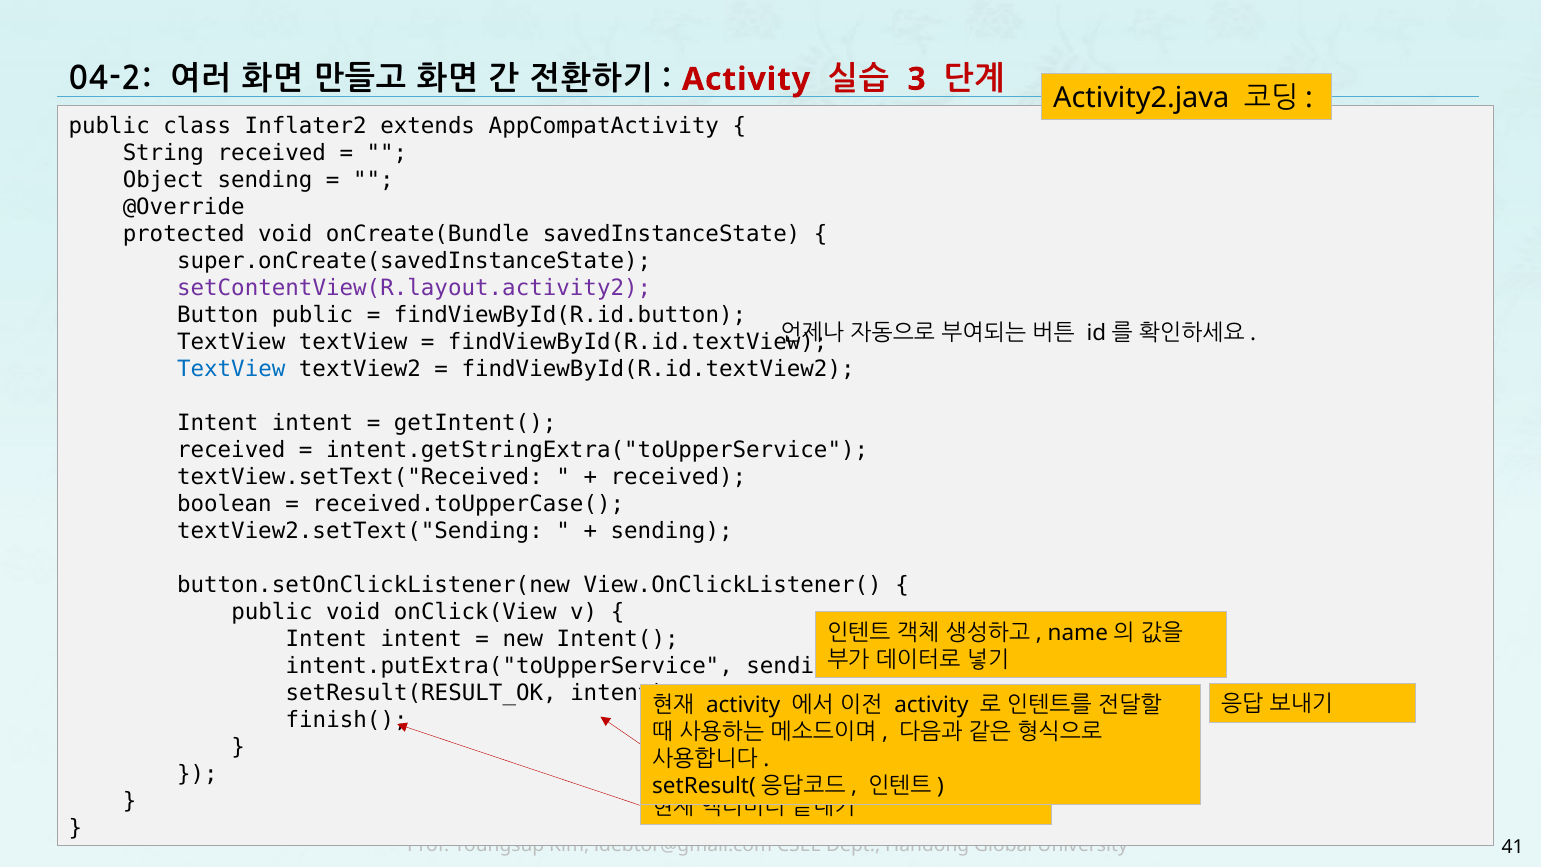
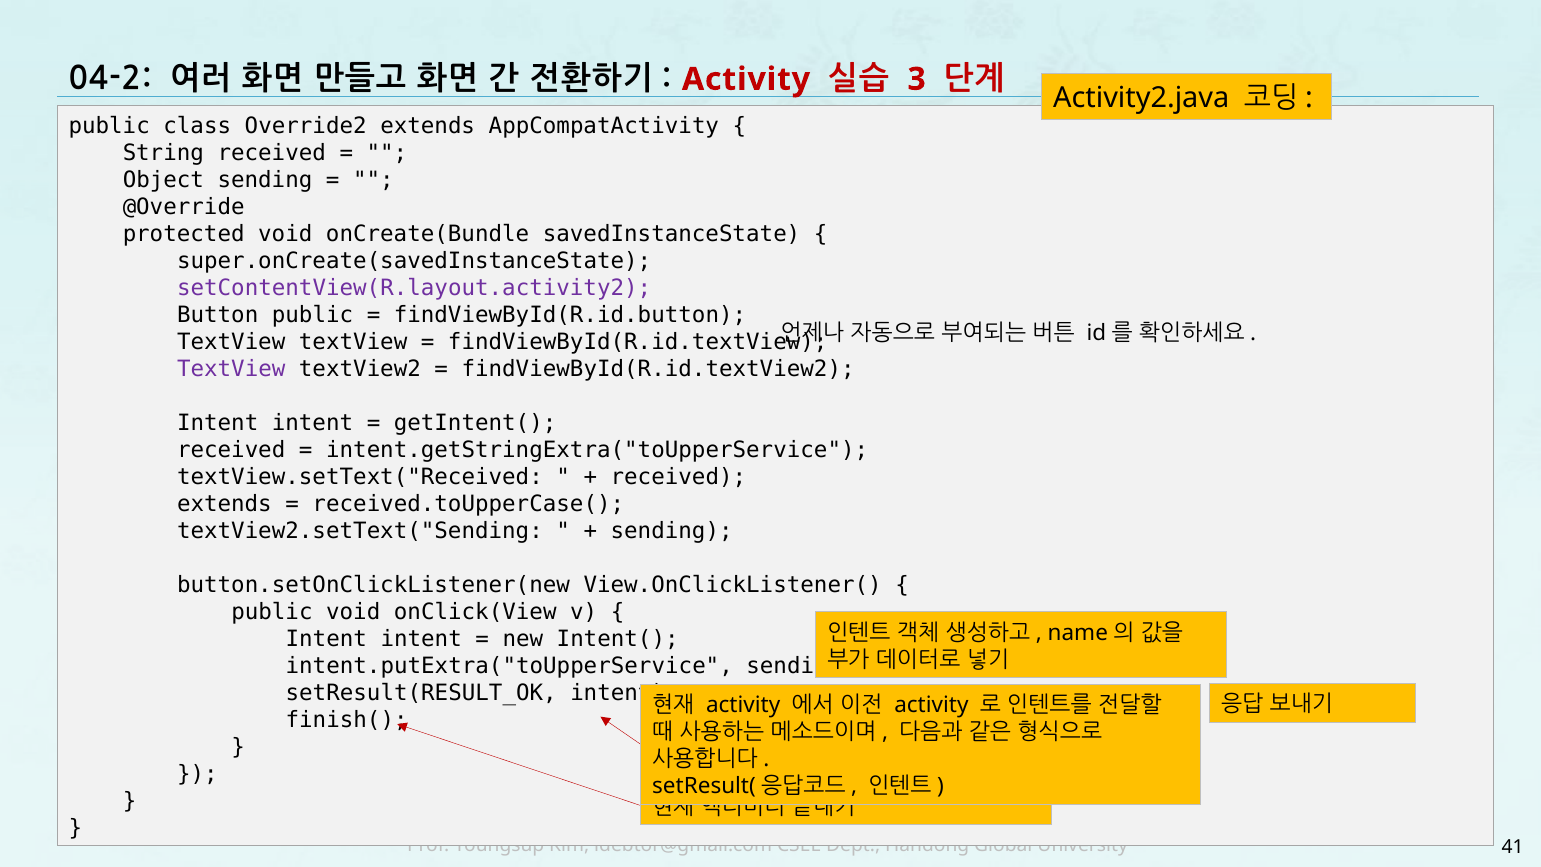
Inflater2: Inflater2 -> Override2 (306, 126)
TextView colour: blue -> purple (231, 369)
boolean: boolean -> extends (224, 504)
